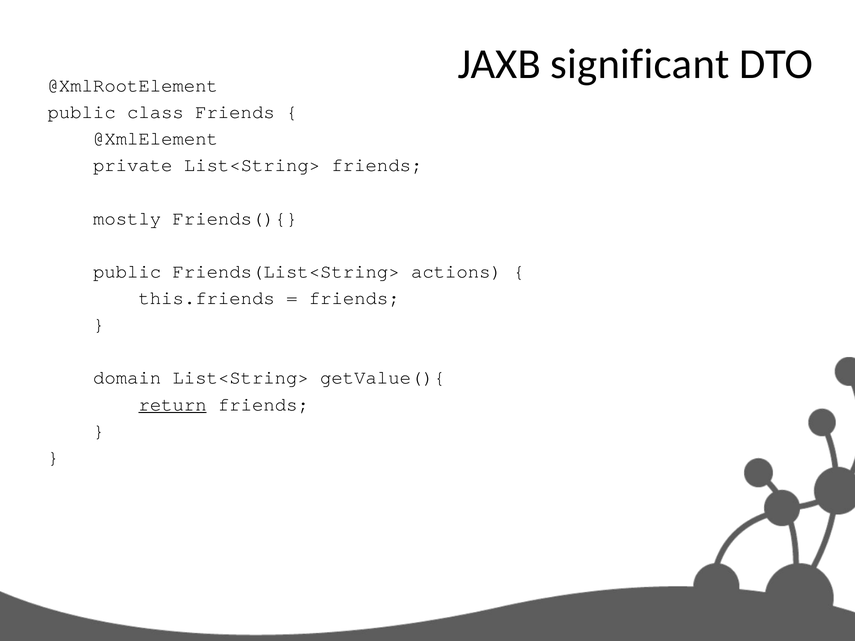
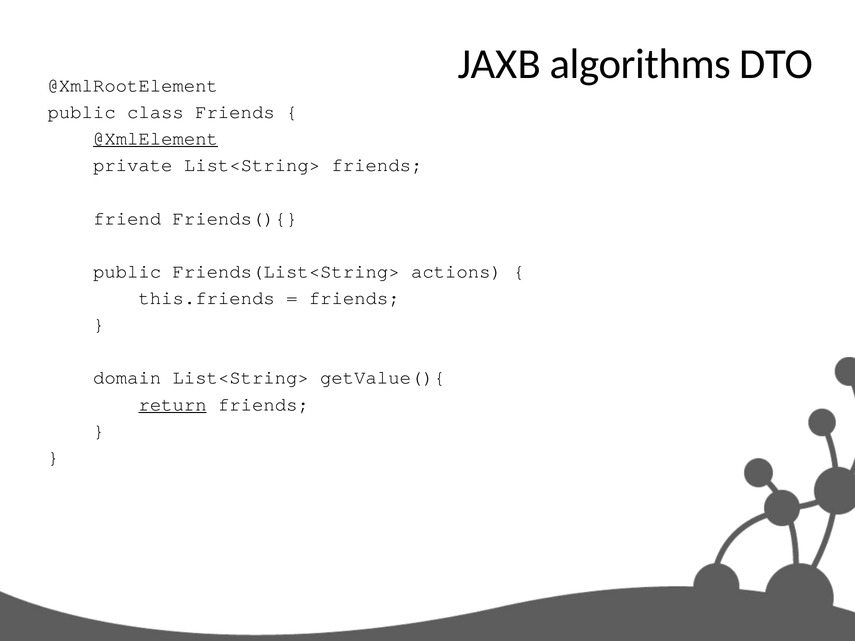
significant: significant -> algorithms (640, 64)
@XmlElement underline: none -> present (156, 139)
mostly: mostly -> friend (127, 218)
